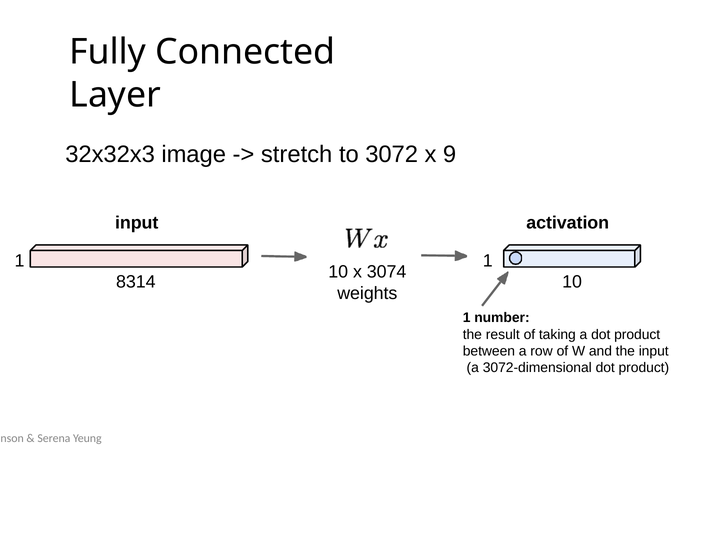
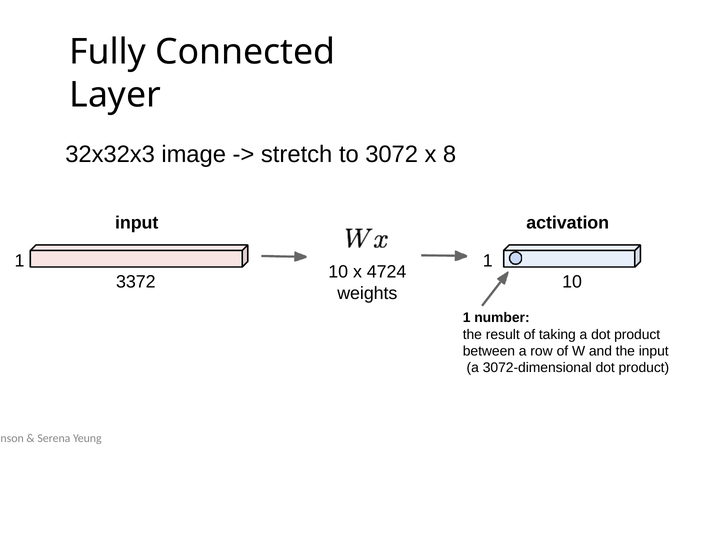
9: 9 -> 8 (450, 155)
3074: 3074 -> 4724 (387, 272)
8314: 8314 -> 3372 (136, 282)
